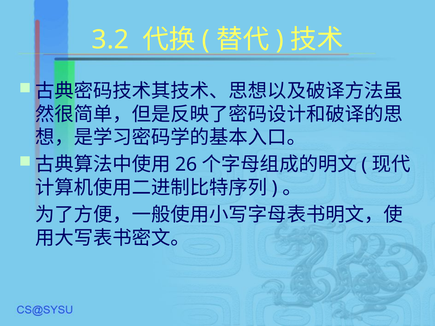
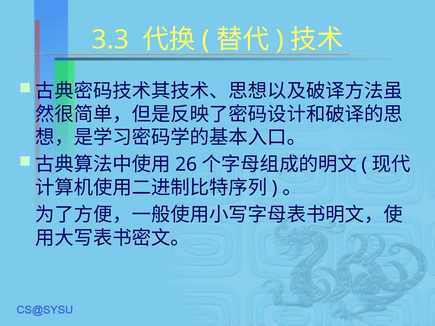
3.2: 3.2 -> 3.3 (110, 40)
